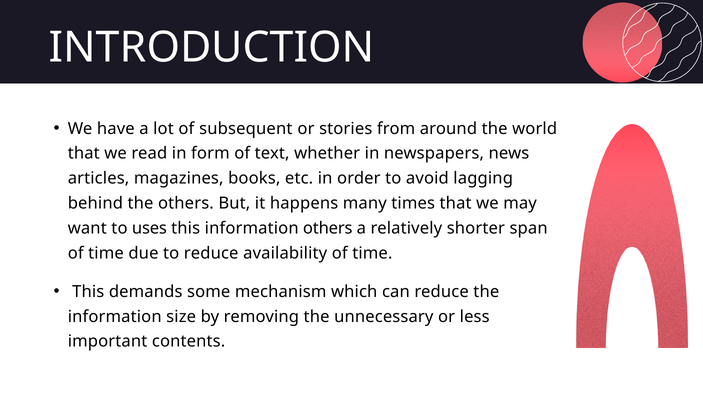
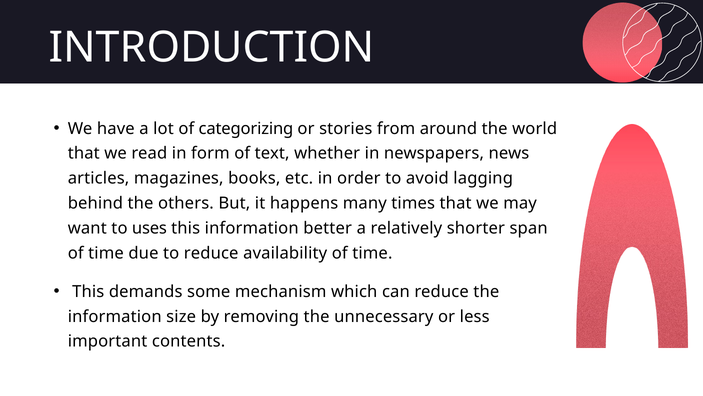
subsequent: subsequent -> categorizing (246, 128)
information others: others -> better (328, 228)
